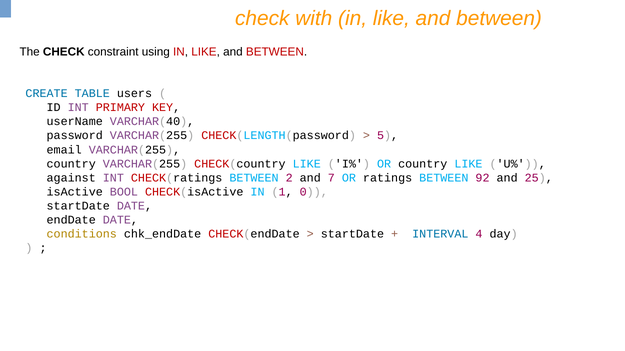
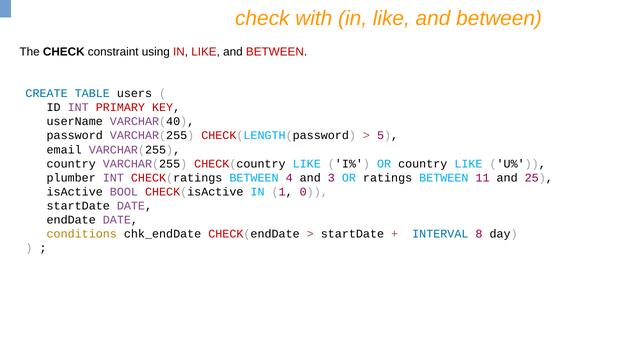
against: against -> plumber (71, 178)
2: 2 -> 4 (289, 178)
7: 7 -> 3 (331, 178)
92: 92 -> 11 (483, 178)
4: 4 -> 8 (479, 234)
